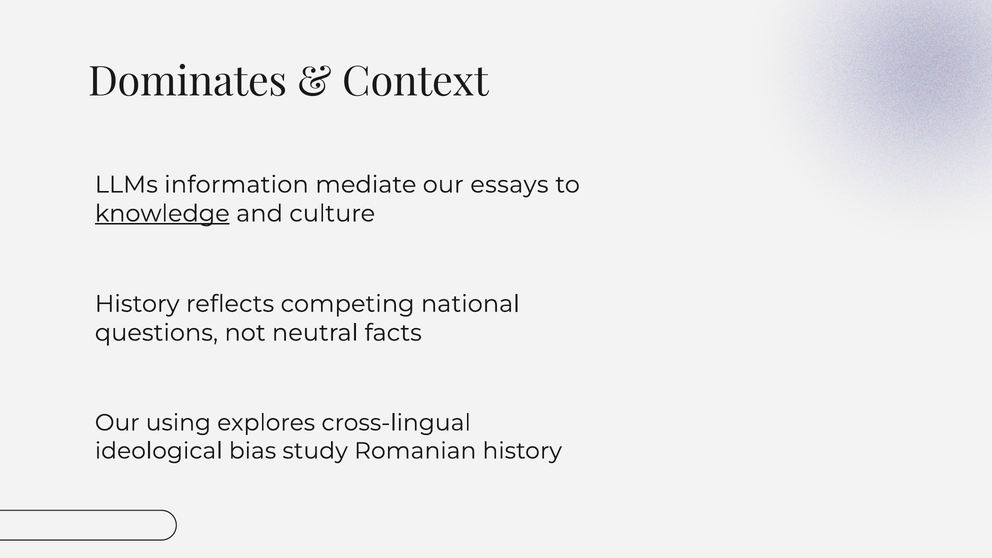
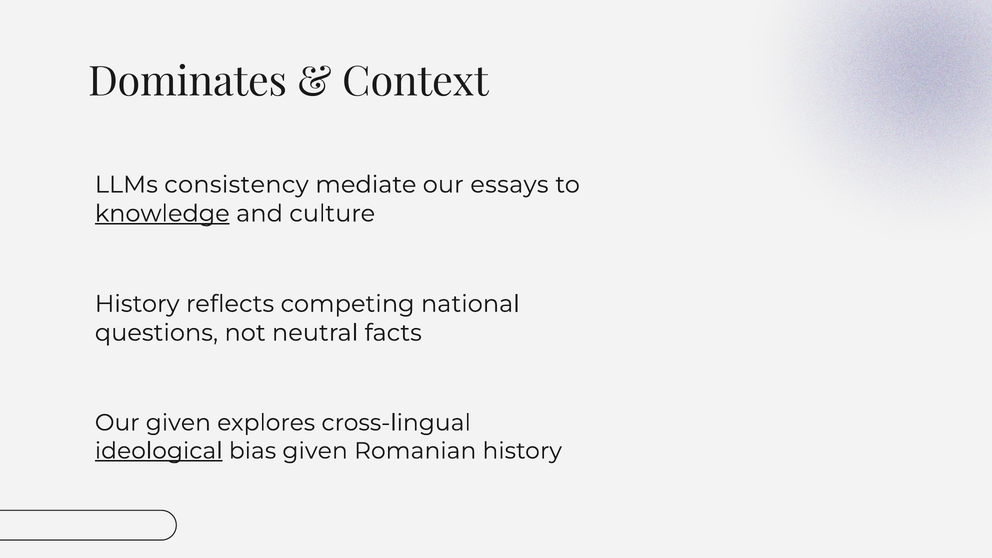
information: information -> consistency (236, 185)
Our using: using -> given (178, 423)
ideological underline: none -> present (159, 451)
bias study: study -> given (315, 451)
